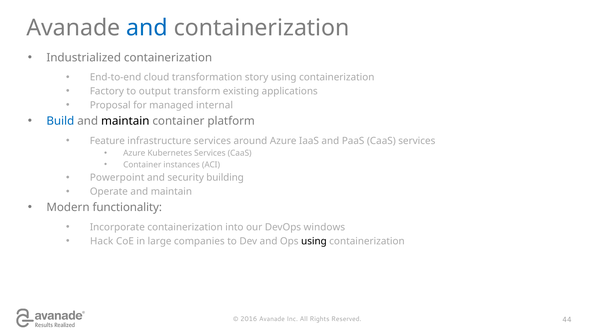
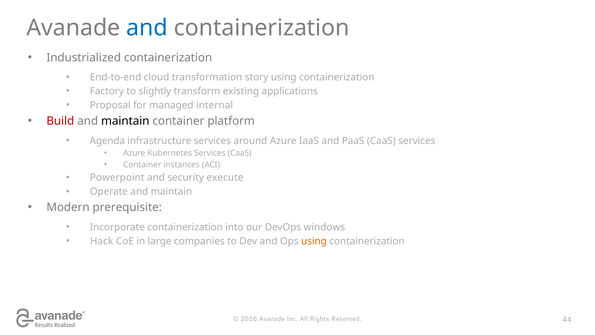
output: output -> slightly (155, 91)
Build colour: blue -> red (60, 121)
Feature: Feature -> Agenda (107, 141)
building: building -> execute (225, 178)
functionality: functionality -> prerequisite (127, 207)
using colour: black -> orange (314, 241)
